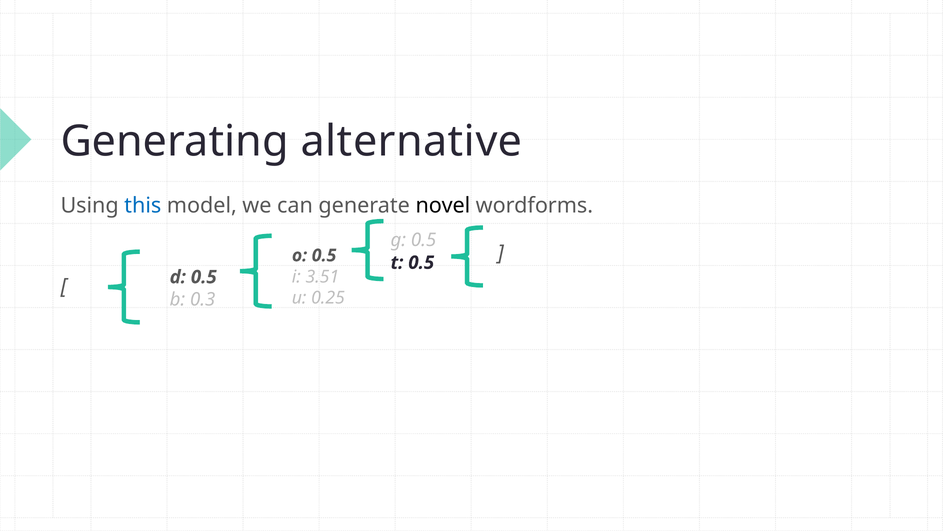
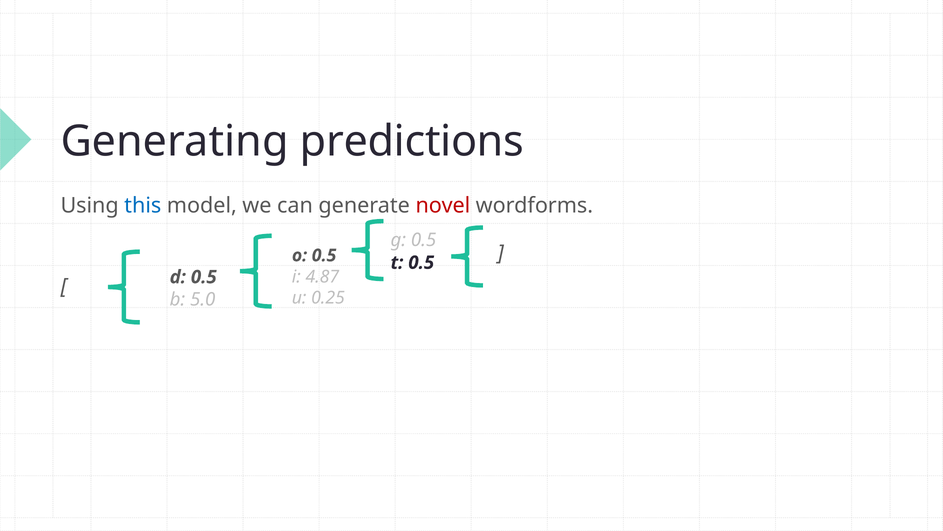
alternative: alternative -> predictions (412, 141)
novel colour: black -> red (443, 205)
3.51: 3.51 -> 4.87 (322, 276)
0.3: 0.3 -> 5.0 (203, 299)
